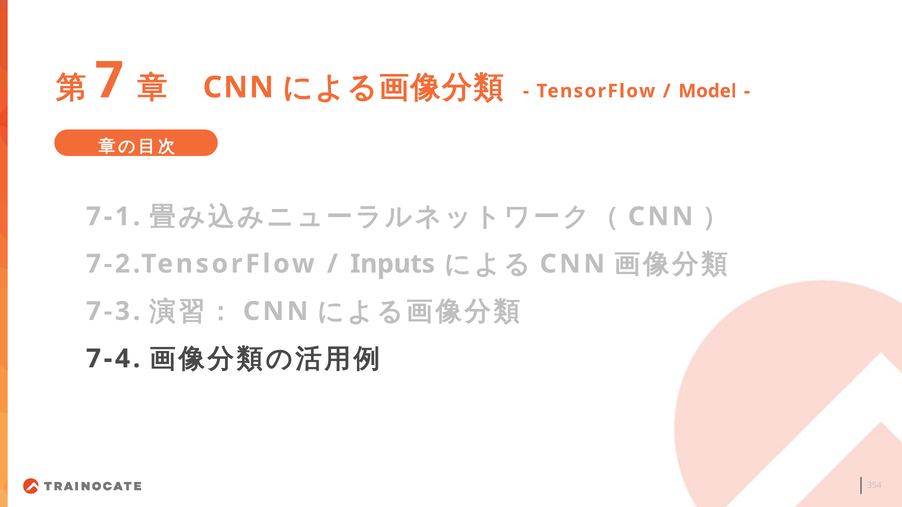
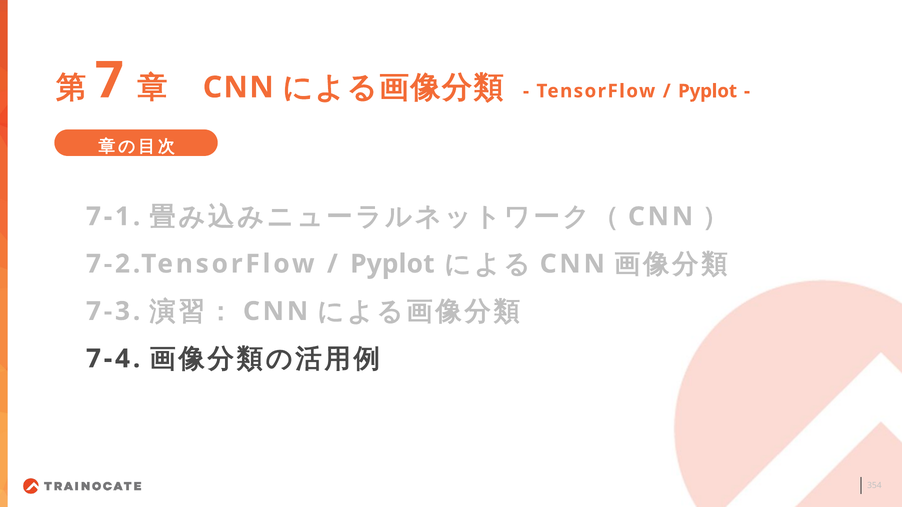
Model: Model -> Pyplot (708, 91)
Inputs: Inputs -> Pyplot (392, 264)
